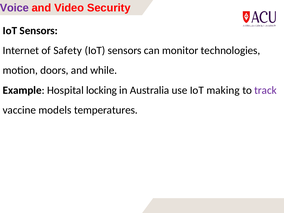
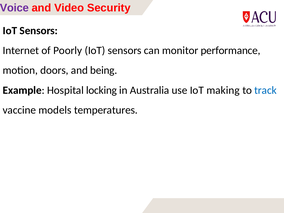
Safety: Safety -> Poorly (68, 50)
technologies: technologies -> performance (230, 50)
while: while -> being (104, 70)
track colour: purple -> blue (265, 90)
